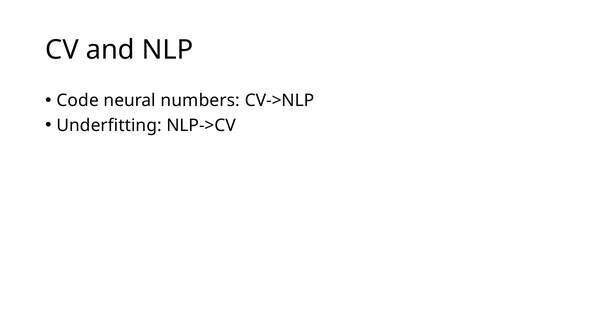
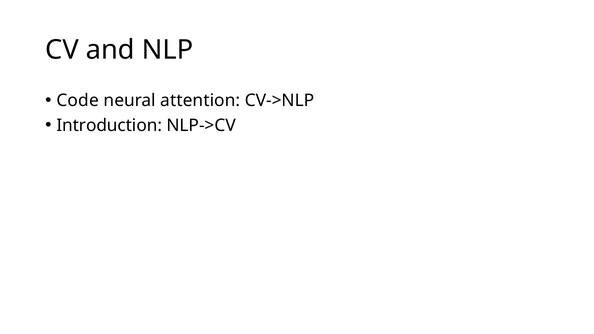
numbers: numbers -> attention (200, 100)
Underfitting: Underfitting -> Introduction (109, 125)
